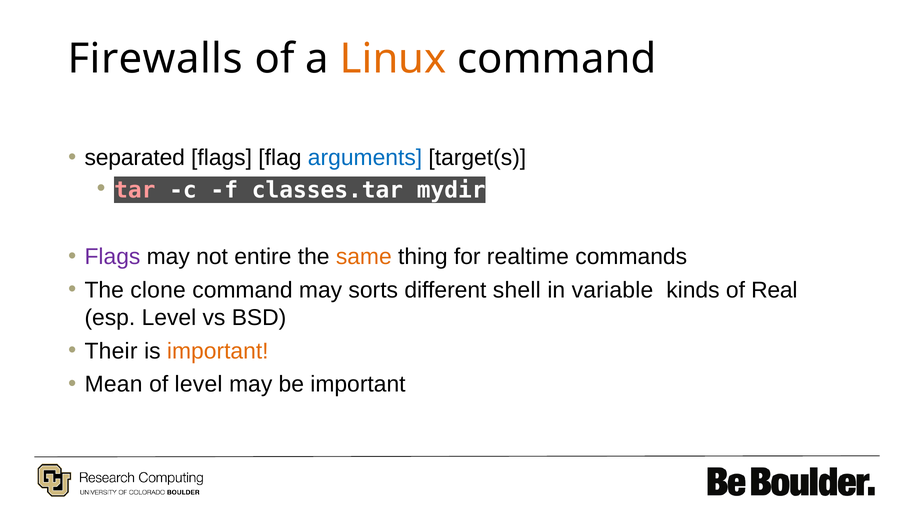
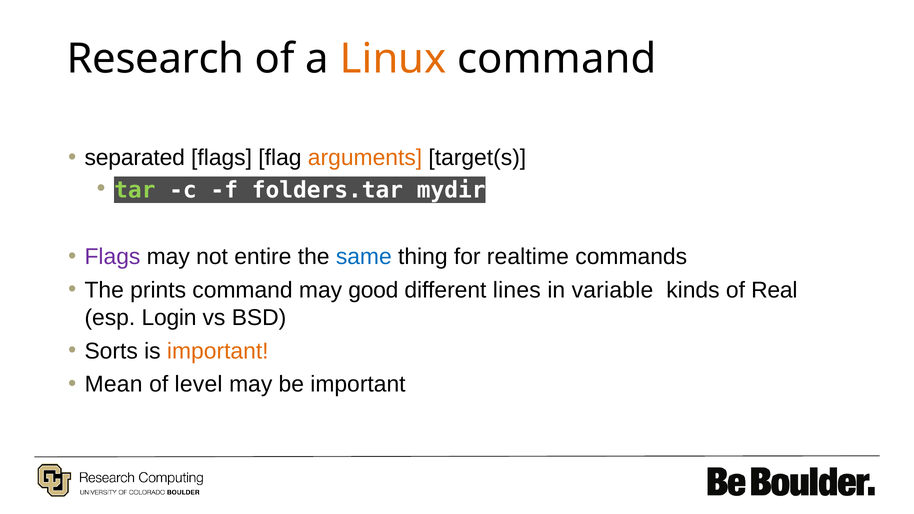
Firewalls: Firewalls -> Research (156, 59)
arguments colour: blue -> orange (365, 158)
tar colour: pink -> light green (135, 190)
classes.tar: classes.tar -> folders.tar (327, 190)
same colour: orange -> blue (364, 257)
clone: clone -> prints (158, 290)
sorts: sorts -> good (373, 290)
shell: shell -> lines (517, 290)
esp Level: Level -> Login (169, 318)
Their: Their -> Sorts (111, 351)
